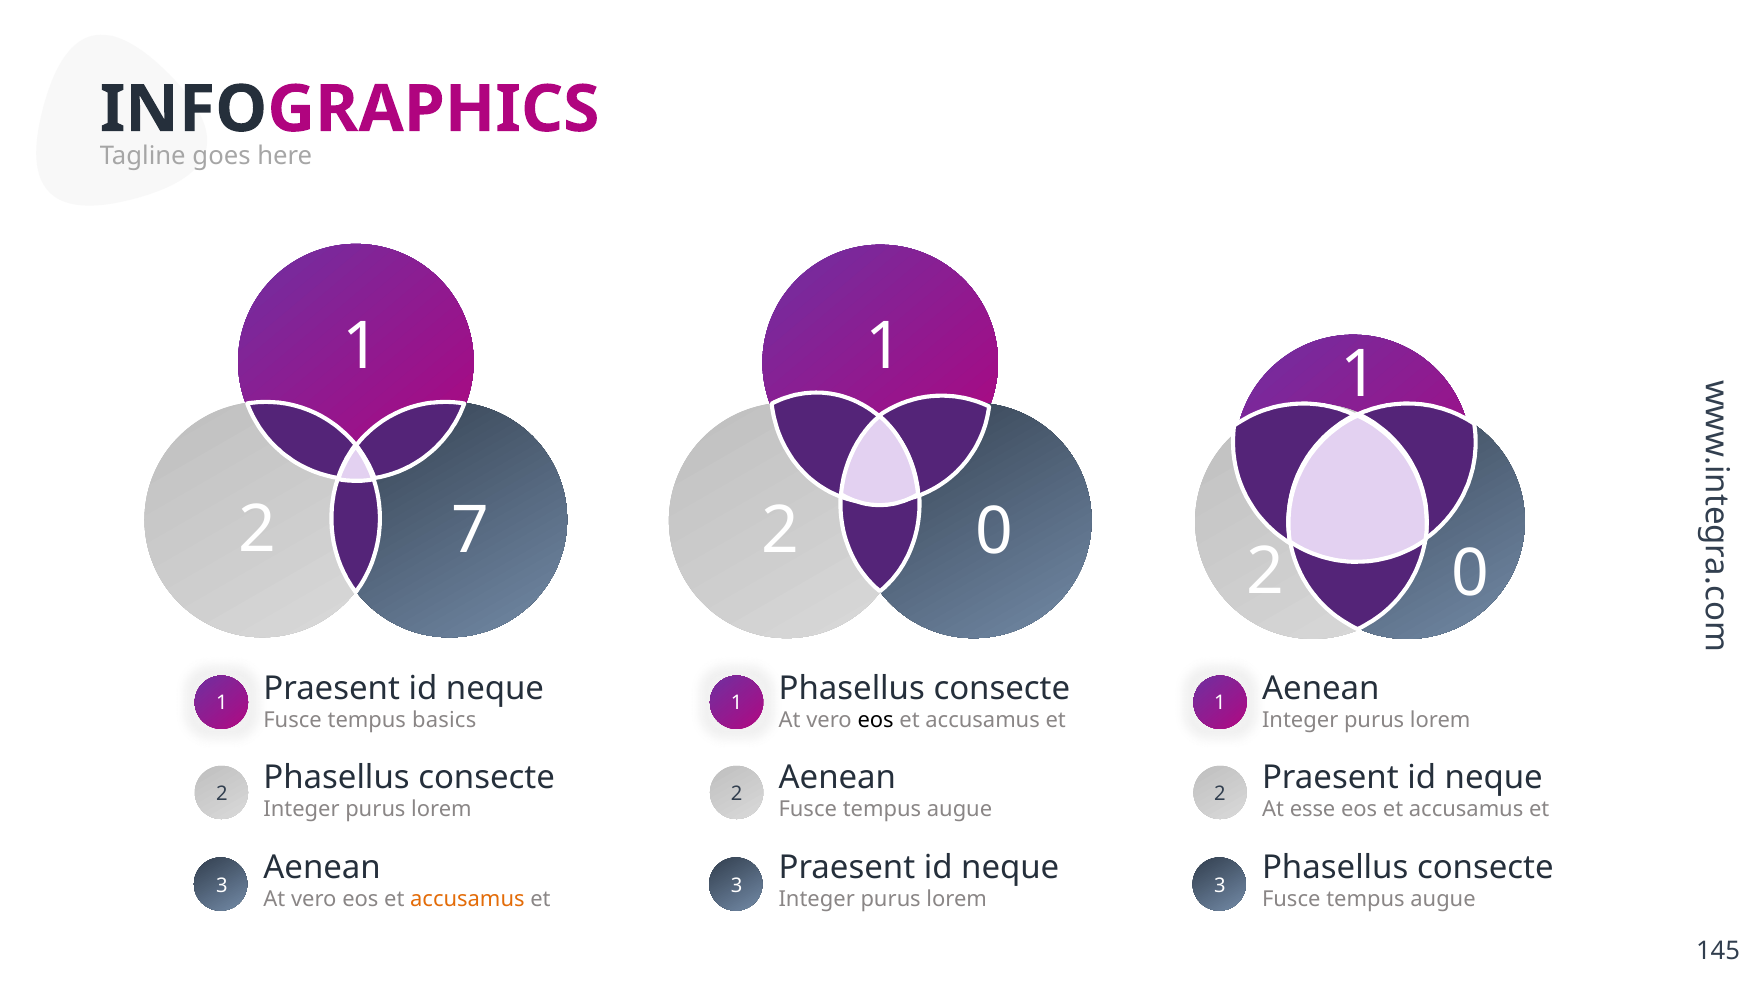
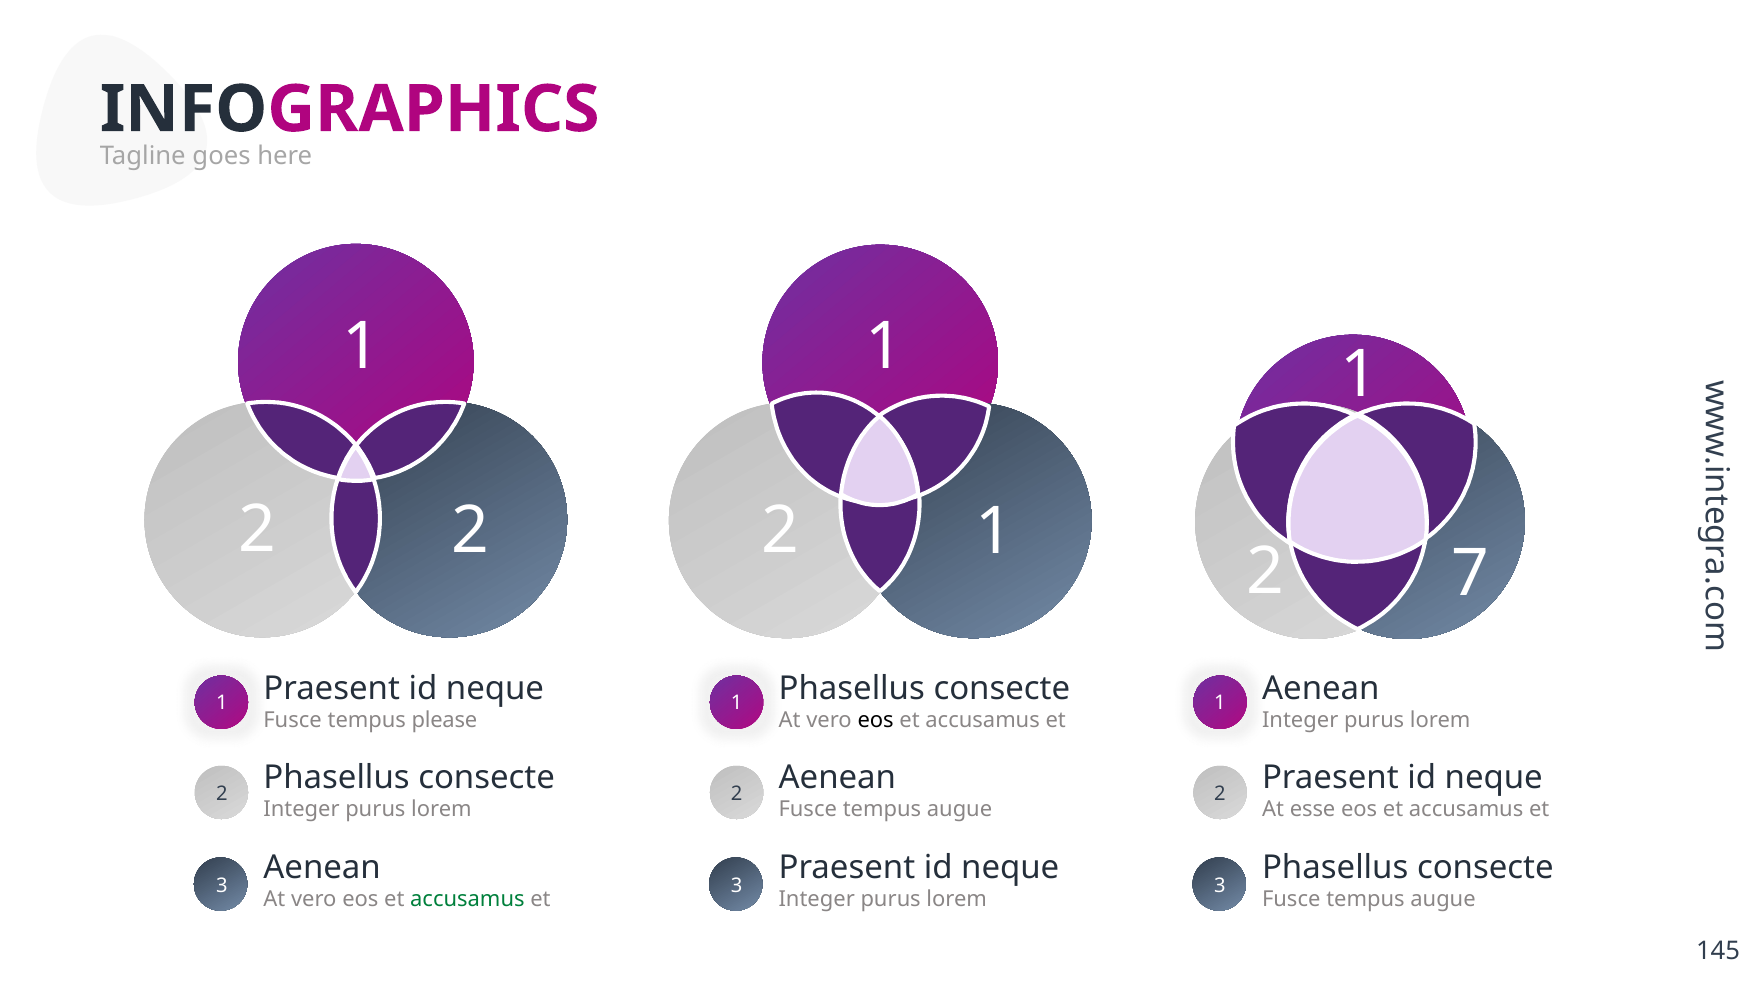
2 7: 7 -> 2 (470, 531)
0: 0 -> 1 (994, 532)
0: 0 -> 7 (1470, 574)
basics: basics -> please (444, 720)
accusamus colour: orange -> green (467, 899)
